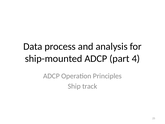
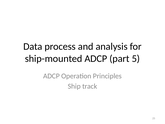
4: 4 -> 5 (136, 58)
